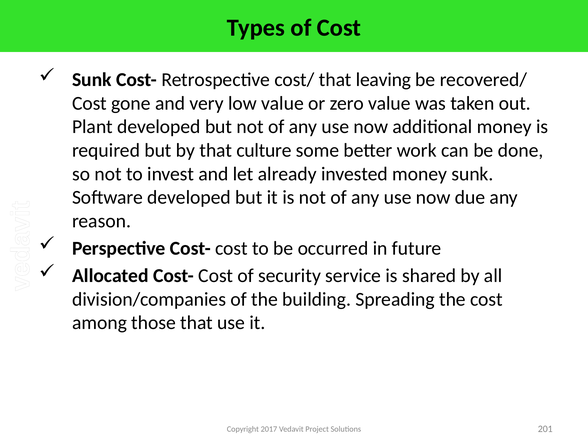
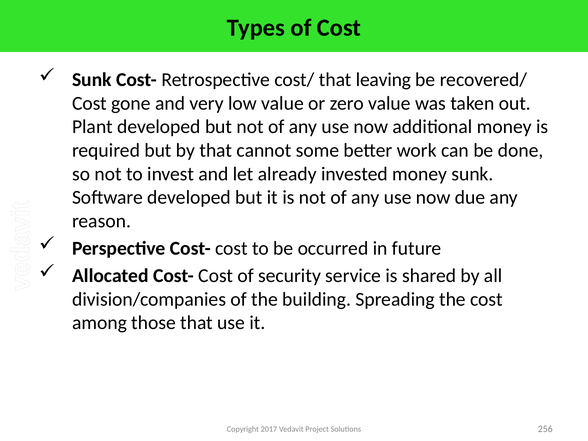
culture: culture -> cannot (264, 150)
201: 201 -> 256 (545, 429)
